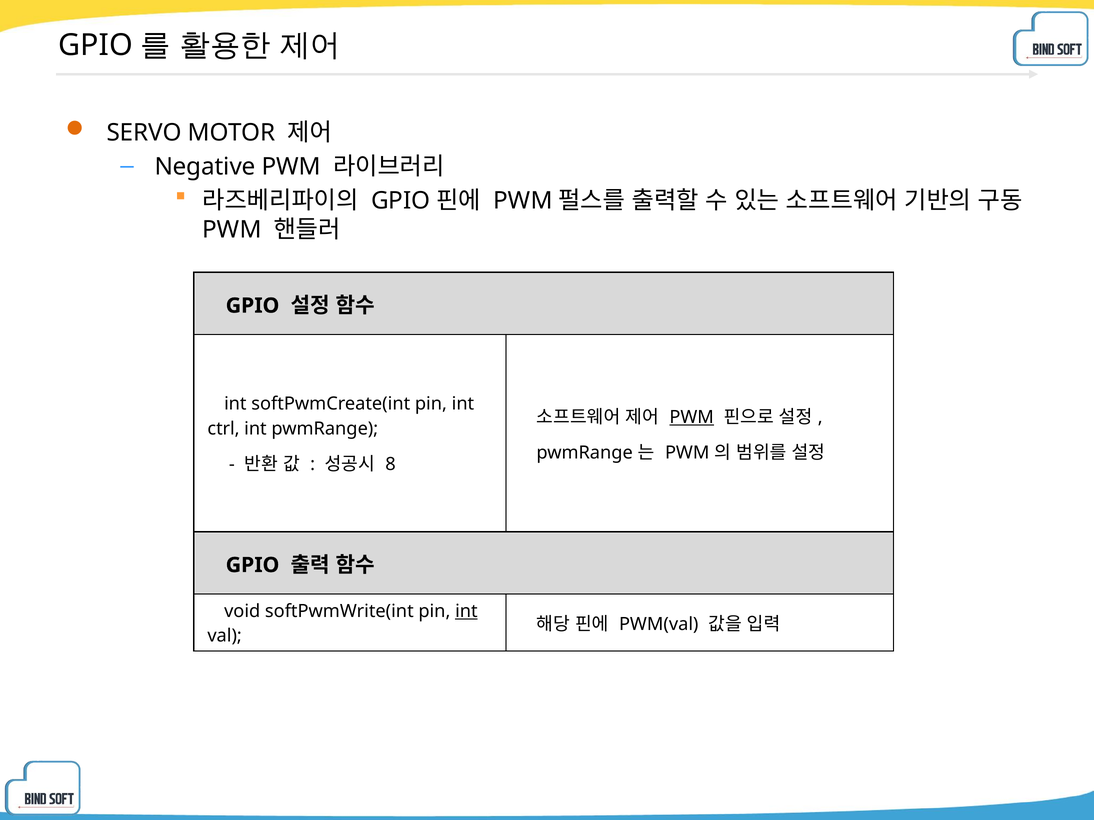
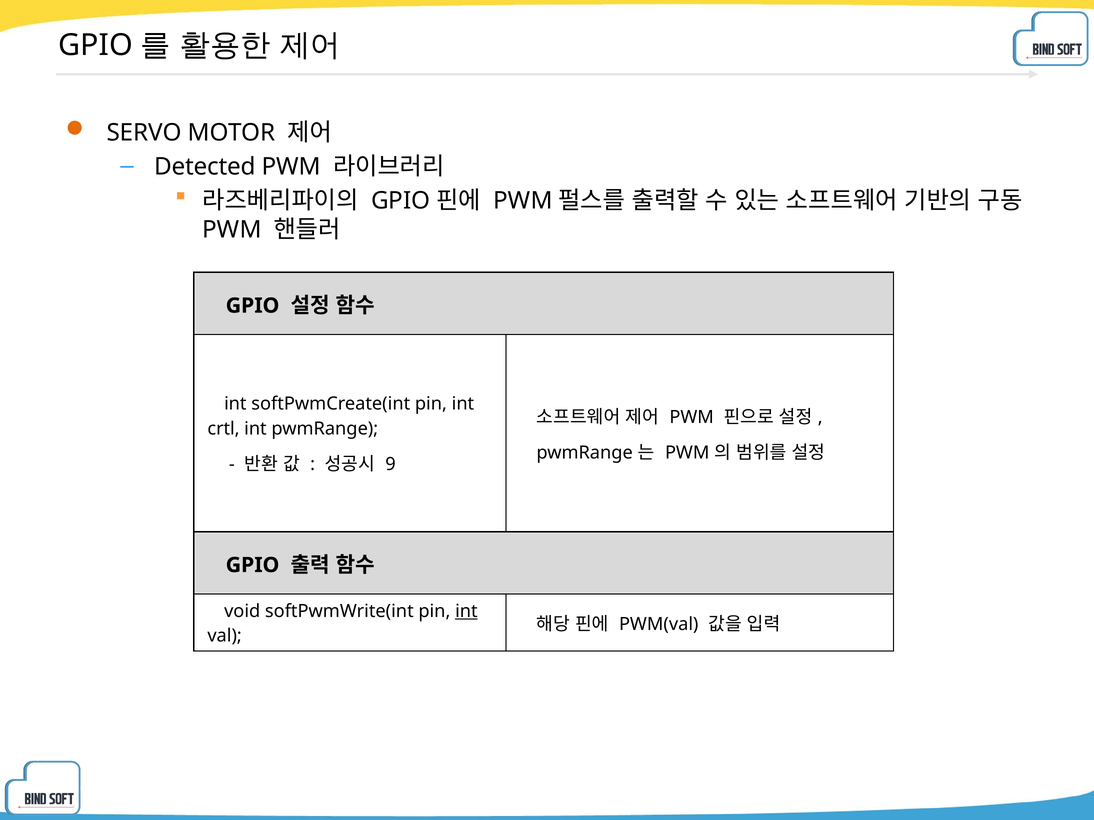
Negative: Negative -> Detected (205, 167)
PWM underline: present -> none (692, 417)
ctrl: ctrl -> crtl (224, 429)
8: 8 -> 9 (391, 465)
